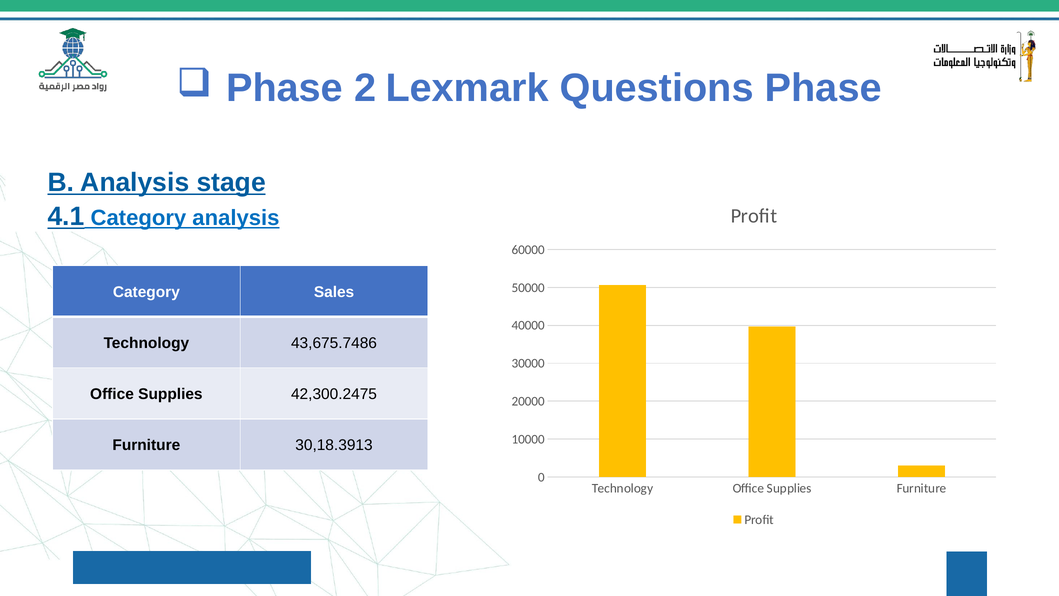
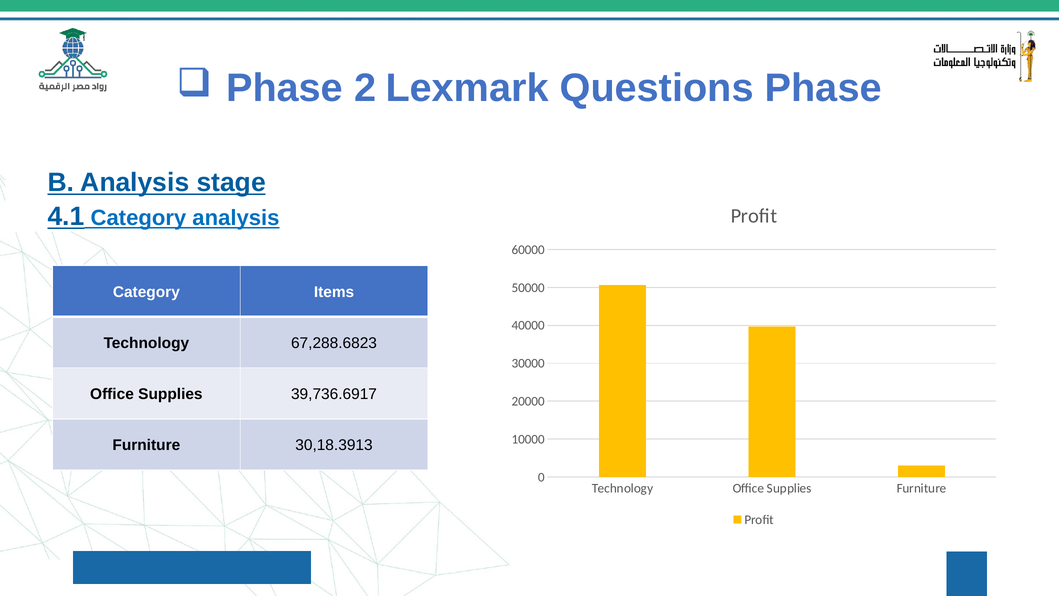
Sales: Sales -> Items (334, 292)
43,675.7486: 43,675.7486 -> 67,288.6823 (334, 343)
42,300.2475: 42,300.2475 -> 39,736.6917 (334, 394)
